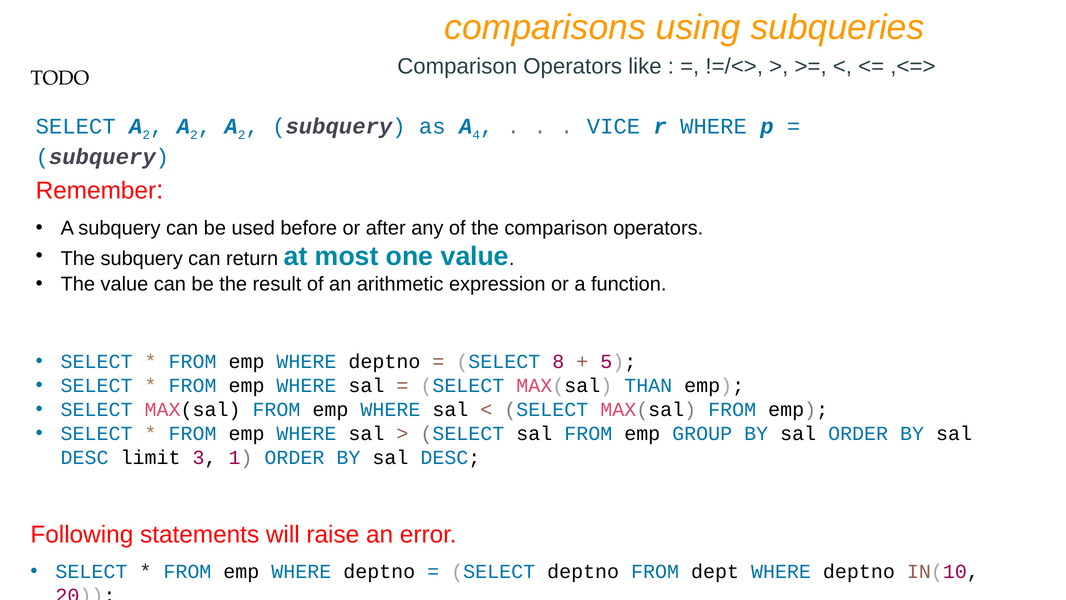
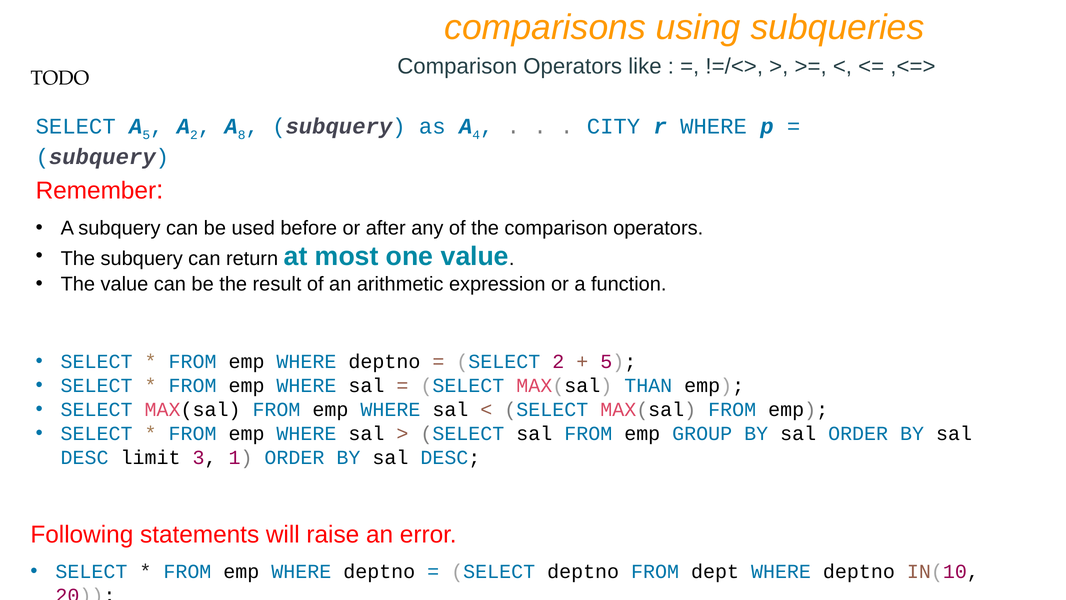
SELECT A 2: 2 -> 5 (146, 135)
2: 2 -> 8 (242, 135)
VICE: VICE -> CITY (613, 126)
SELECT 8: 8 -> 2 (558, 361)
